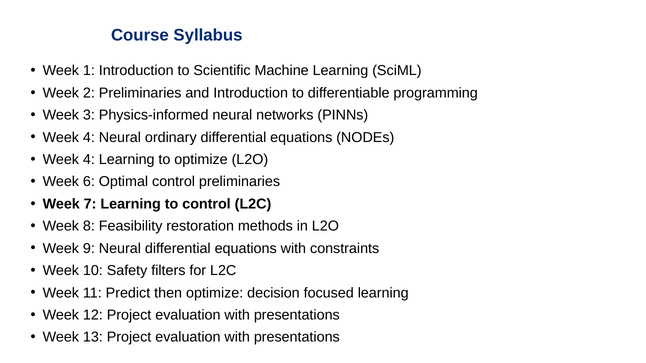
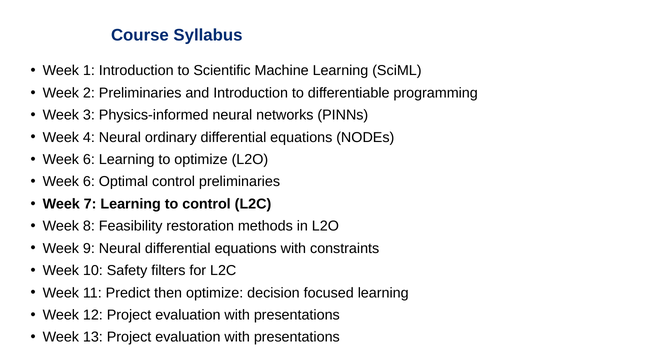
4: 4 -> 6 (89, 160)
